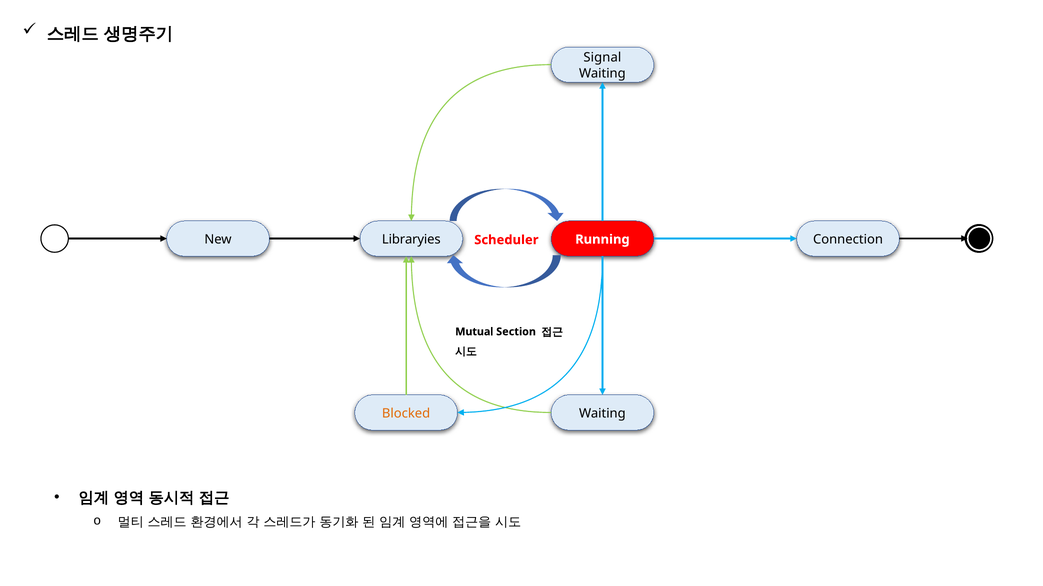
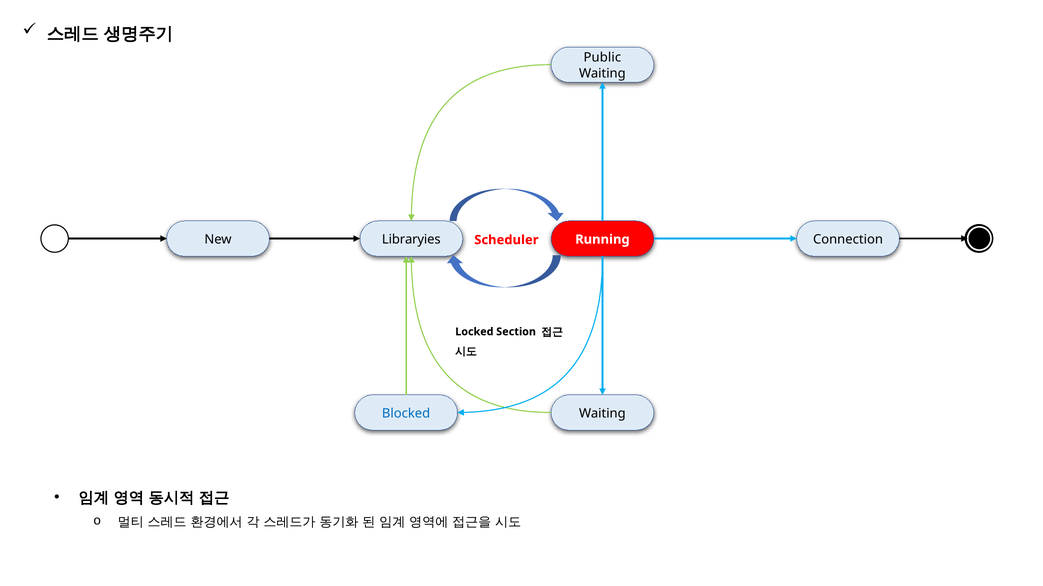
Signal: Signal -> Public (602, 58)
Mutual: Mutual -> Locked (474, 332)
Blocked colour: orange -> blue (406, 414)
